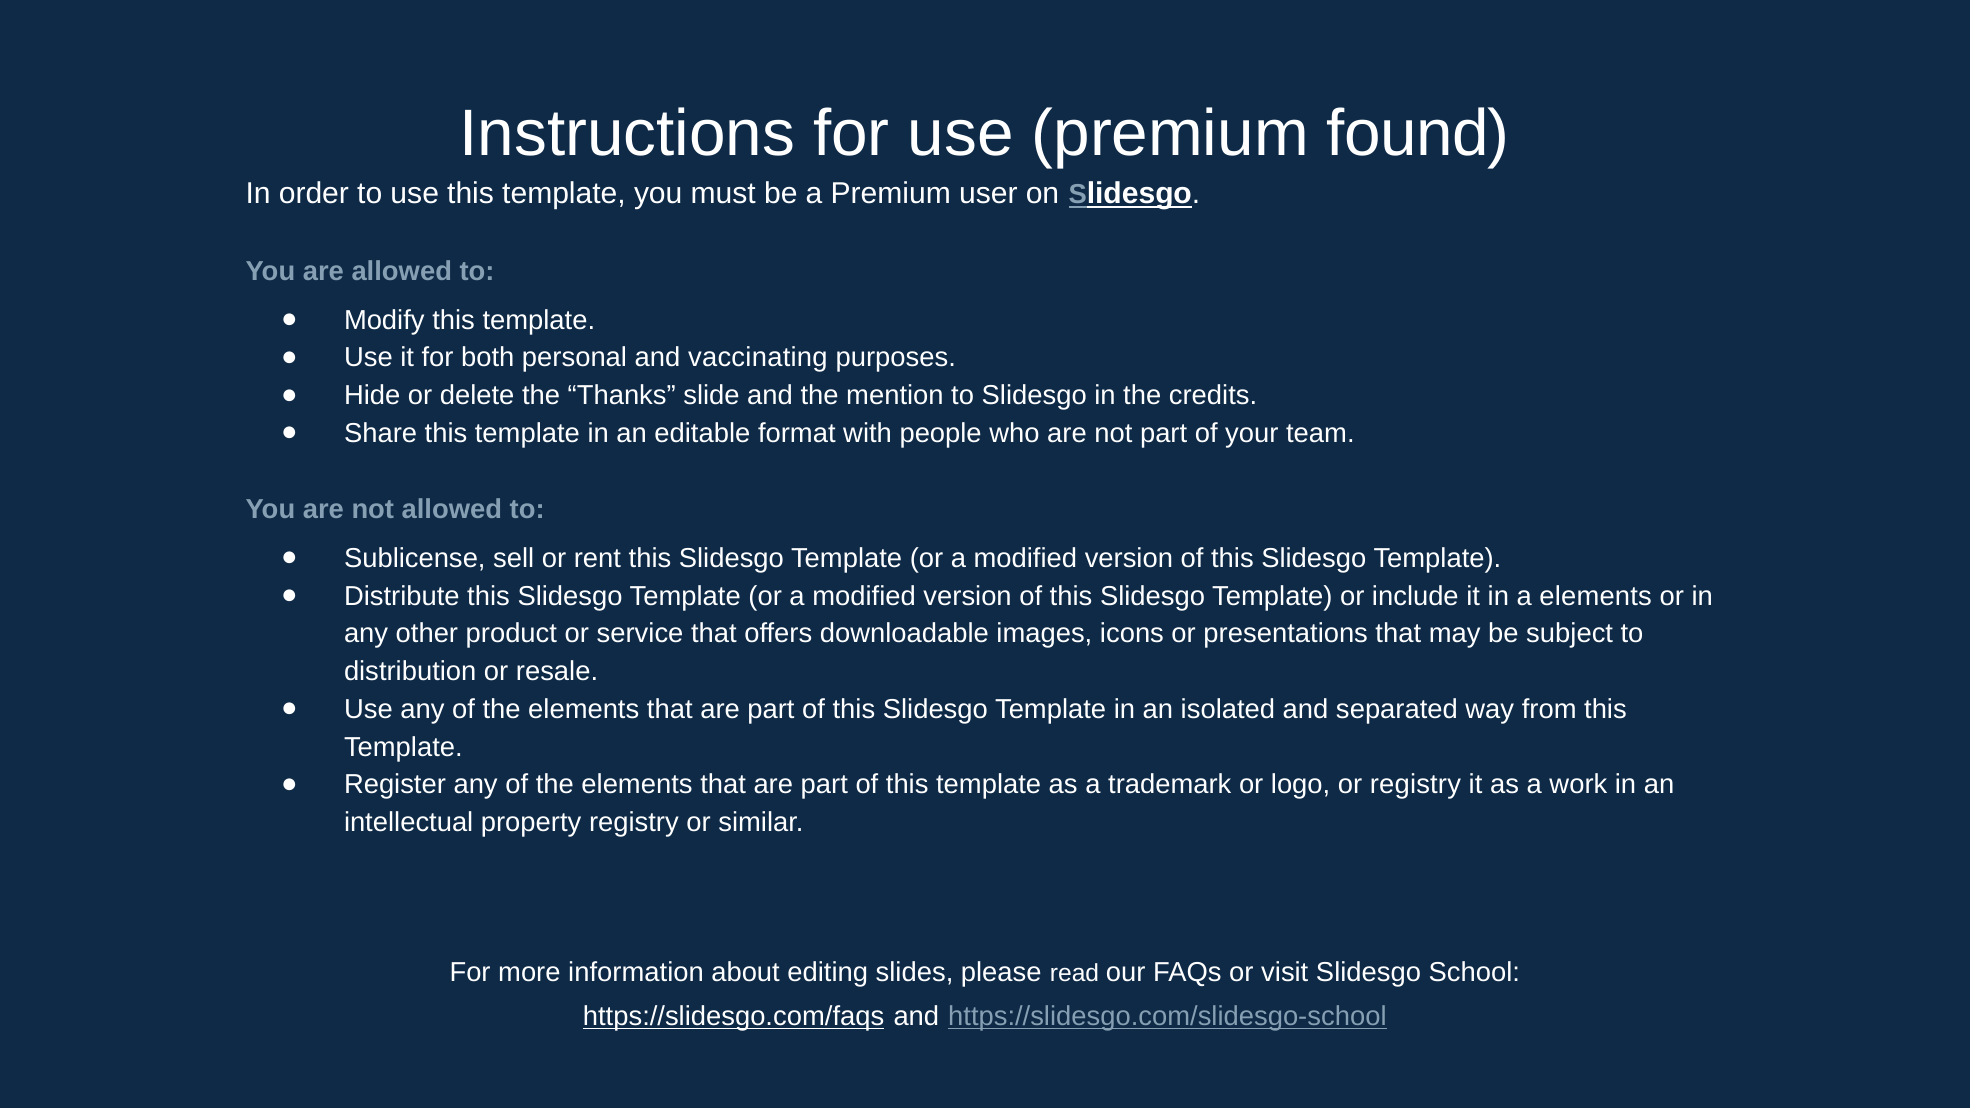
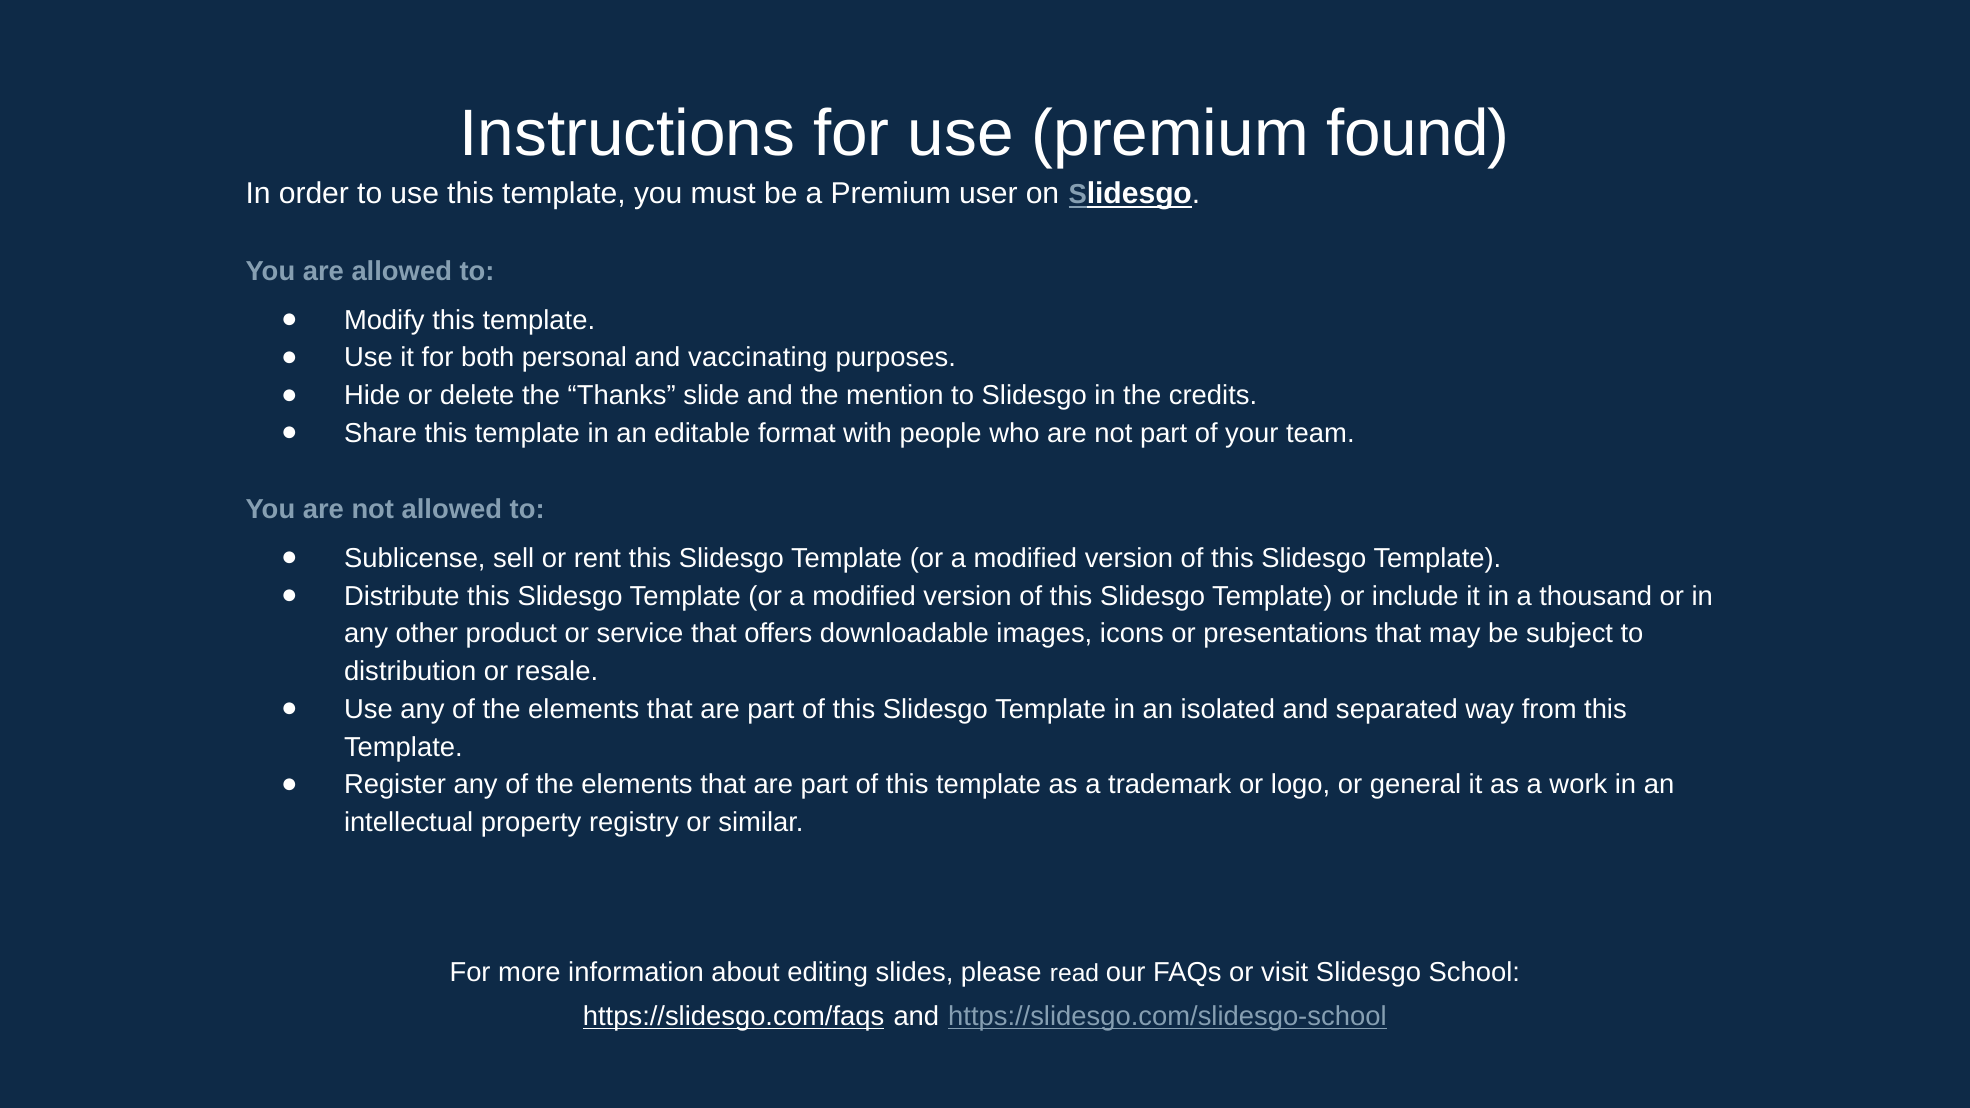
a elements: elements -> thousand (1596, 596)
or registry: registry -> general (1416, 785)
